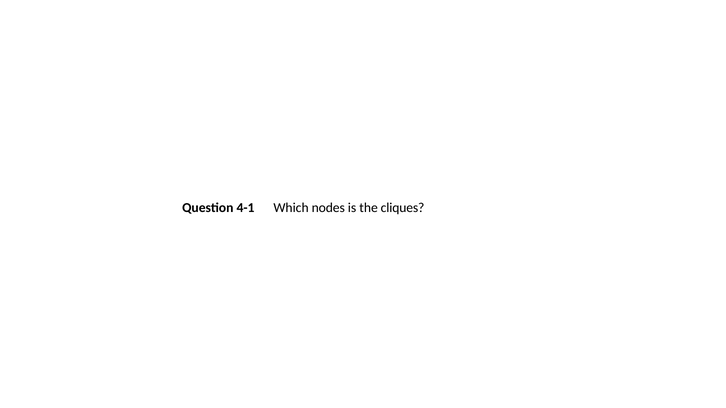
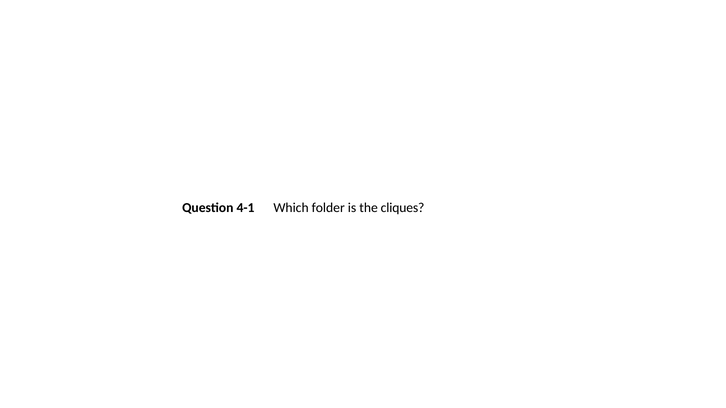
nodes: nodes -> folder (328, 208)
